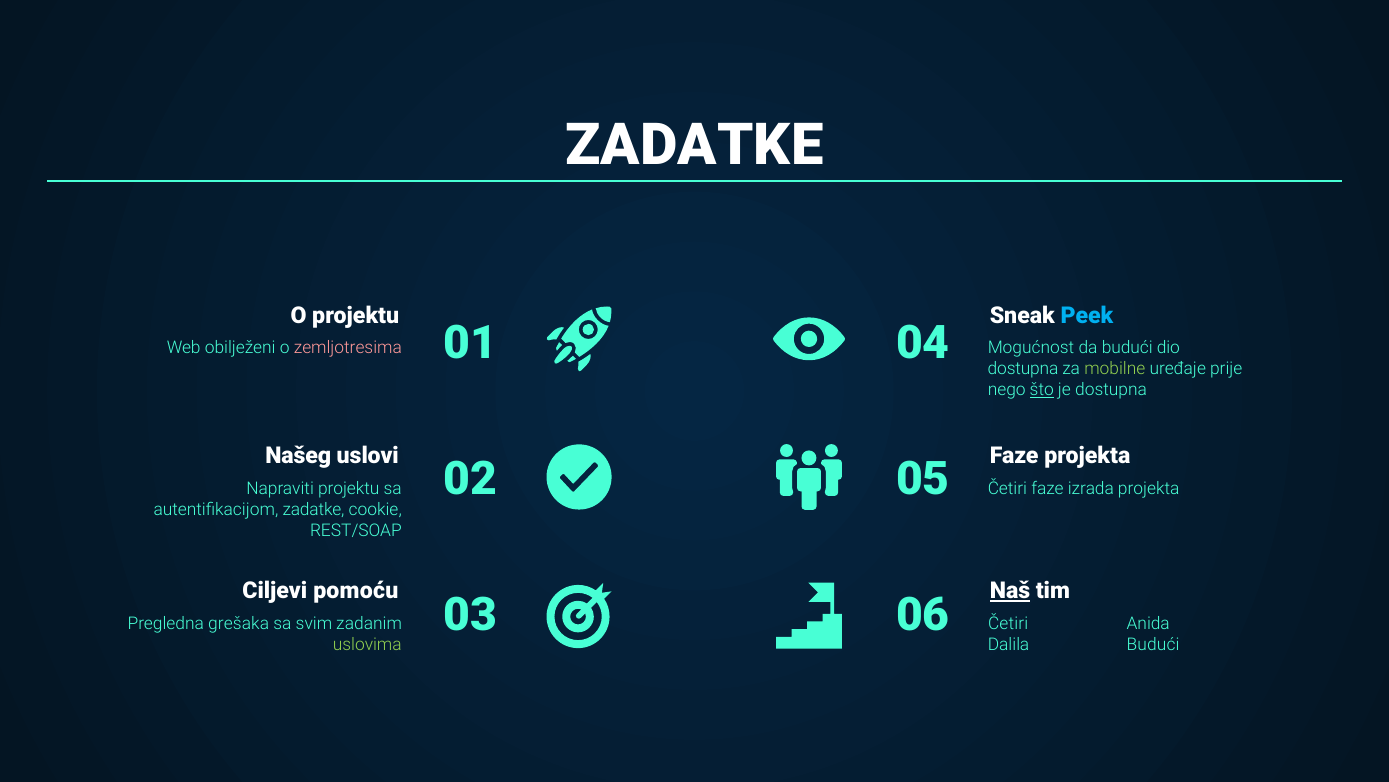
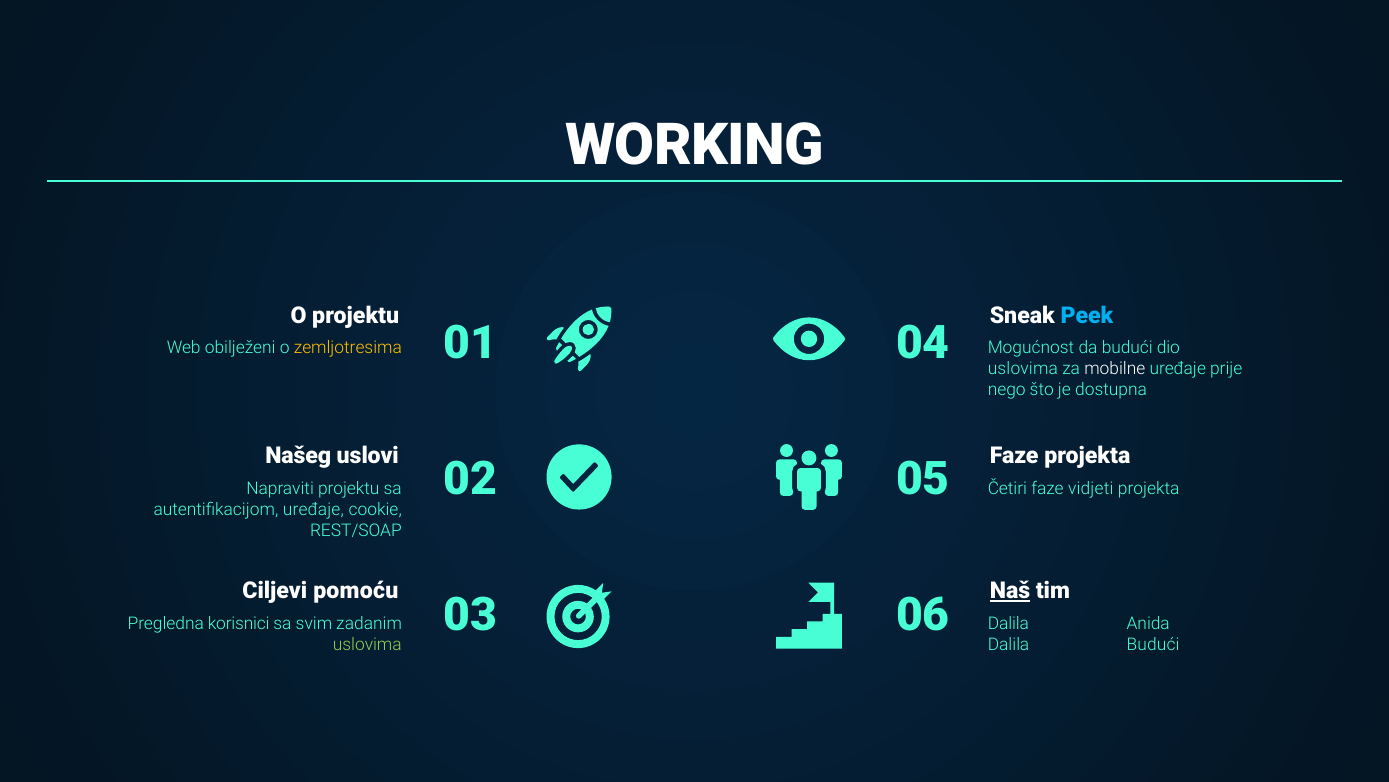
ZADATKE: ZADATKE -> WORKING (695, 145)
zemljotresima colour: pink -> yellow (348, 348)
dostupna: dostupna -> uslovima (1023, 369)
mobilne colour: light green -> white (1115, 369)
što underline: present -> none (1042, 390)
izrada: izrada -> vidjeti (1091, 488)
autentifikacijom zadatke: zadatke -> uređaje (313, 509)
grešaka: grešaka -> korisnici (239, 623)
Četiri: Četiri -> Dalila (1008, 623)
